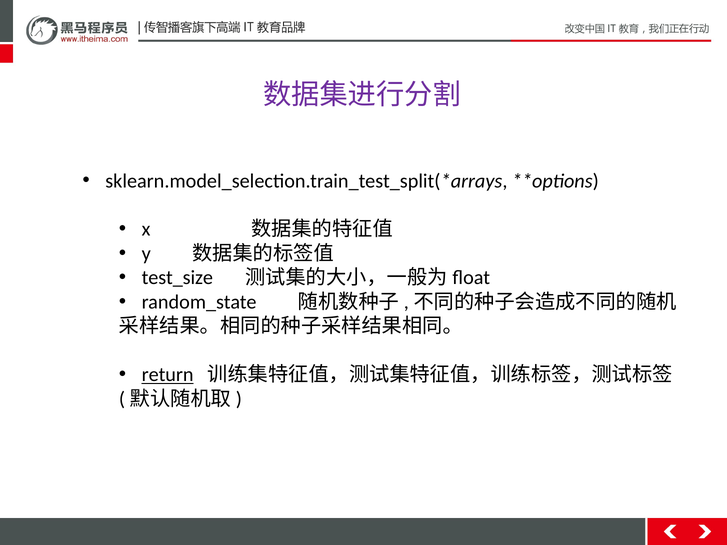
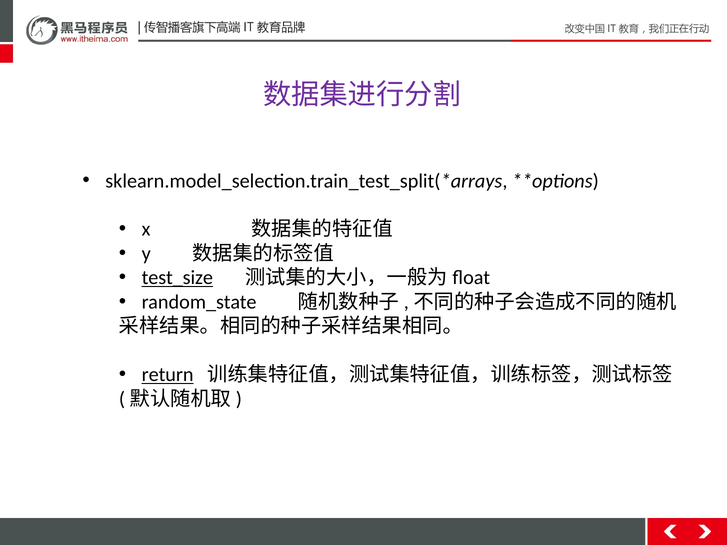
test_size underline: none -> present (177, 278)
